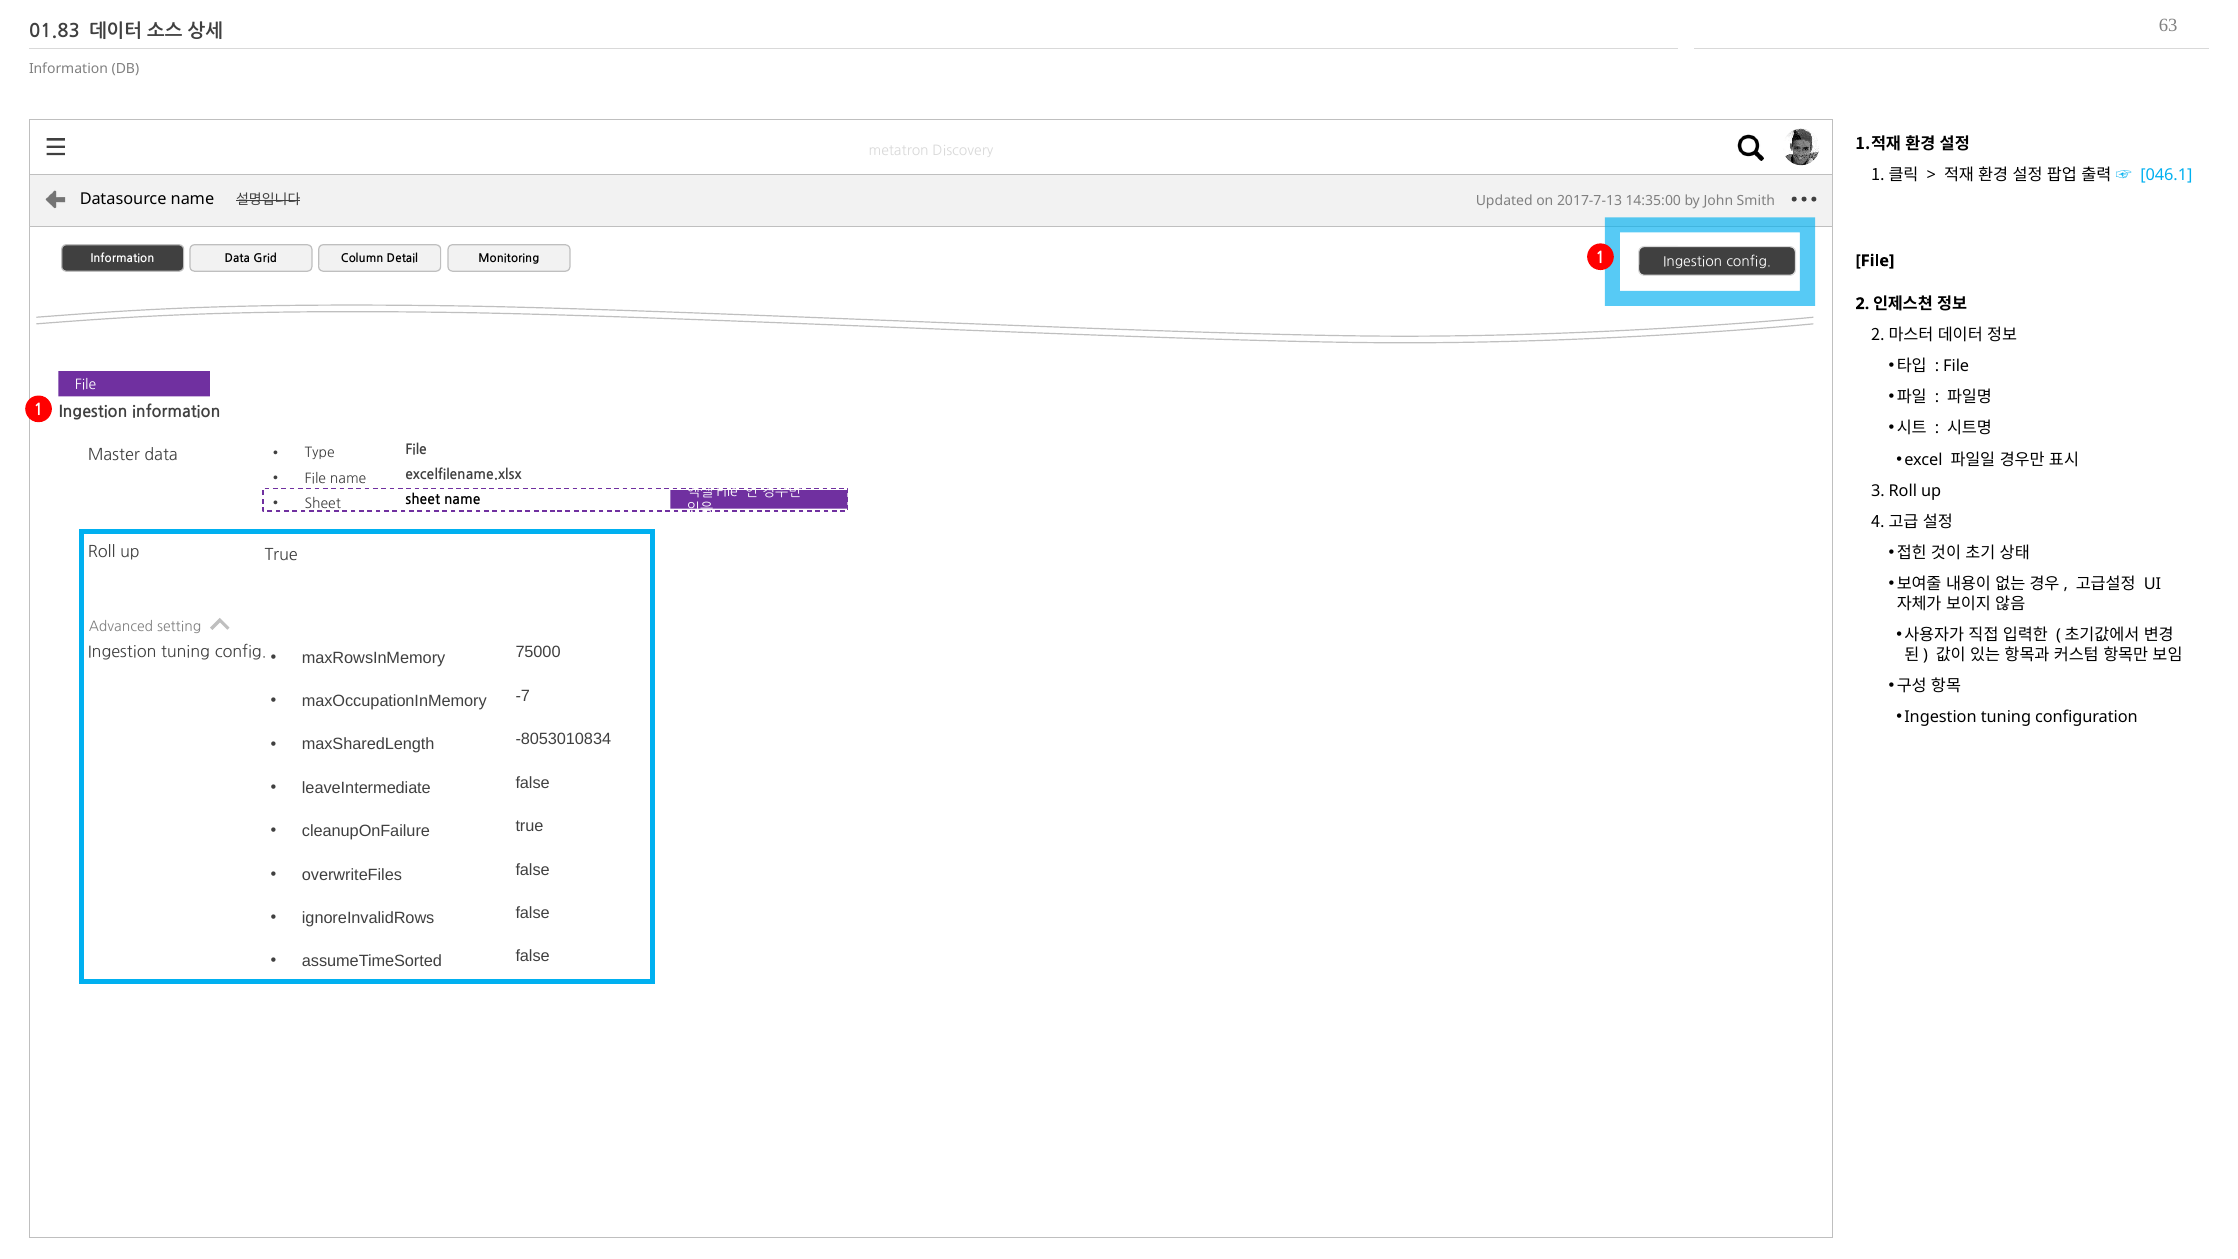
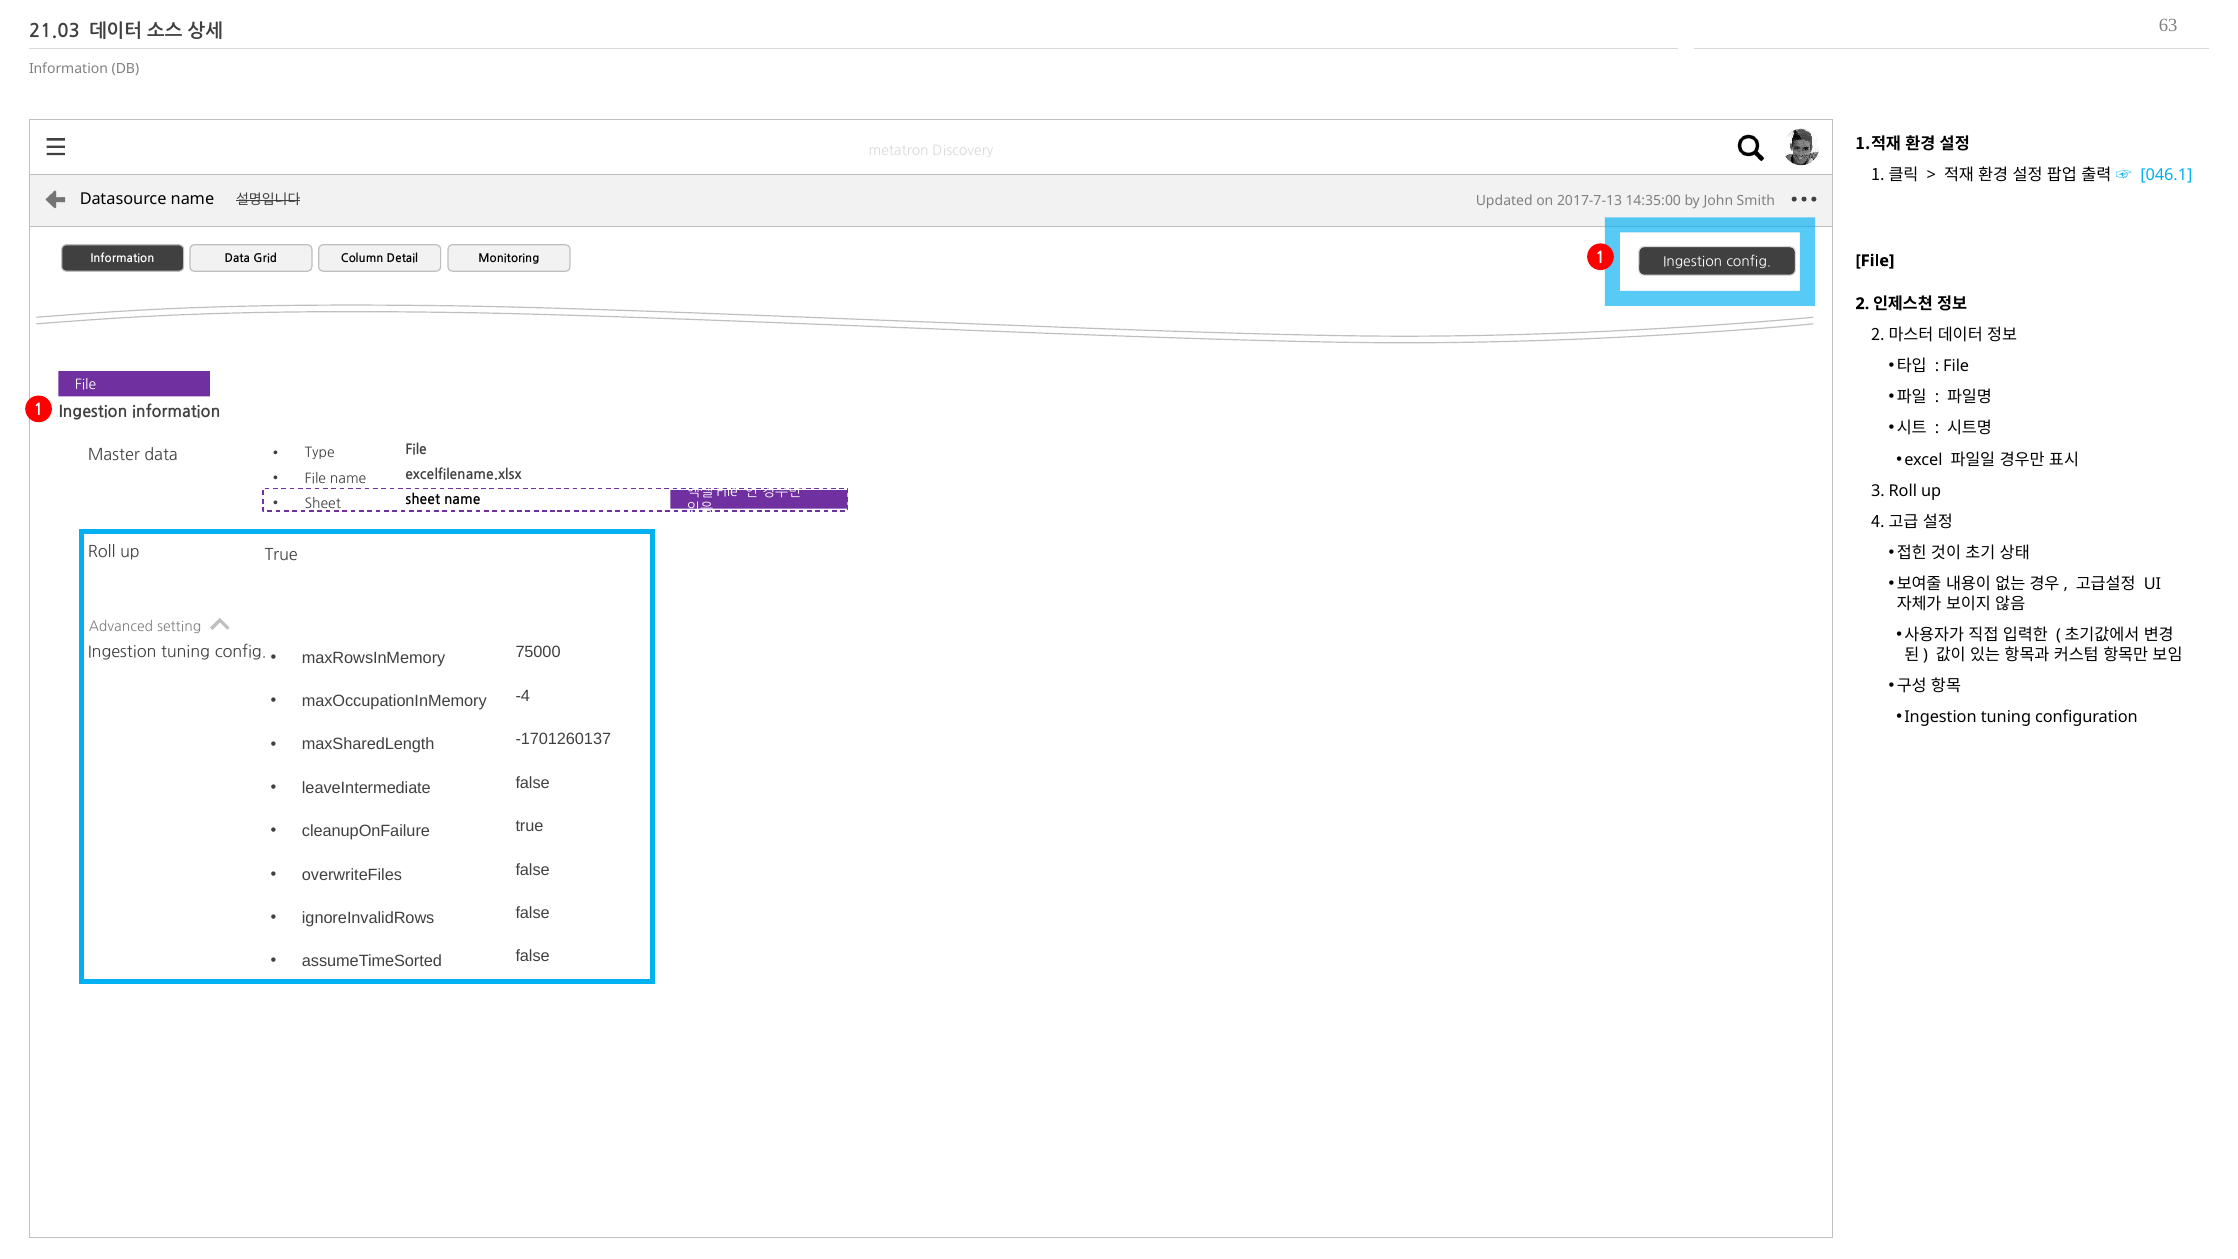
01.83: 01.83 -> 21.03 (54, 31)
-7: -7 -> -4 (523, 696)
-8053010834: -8053010834 -> -1701260137 (563, 739)
